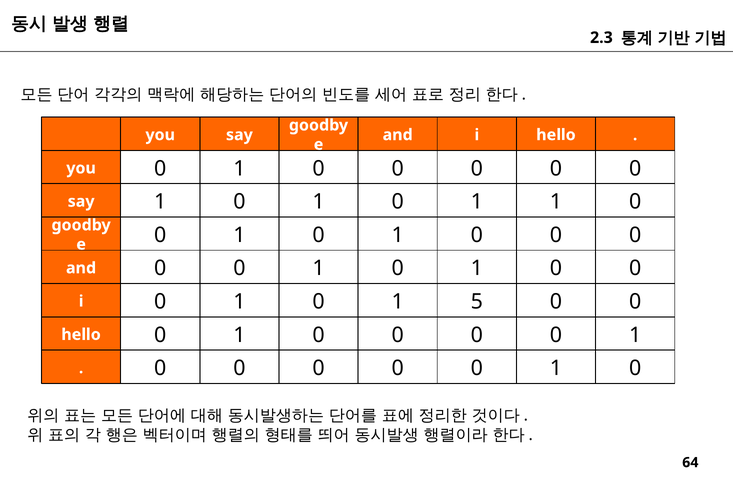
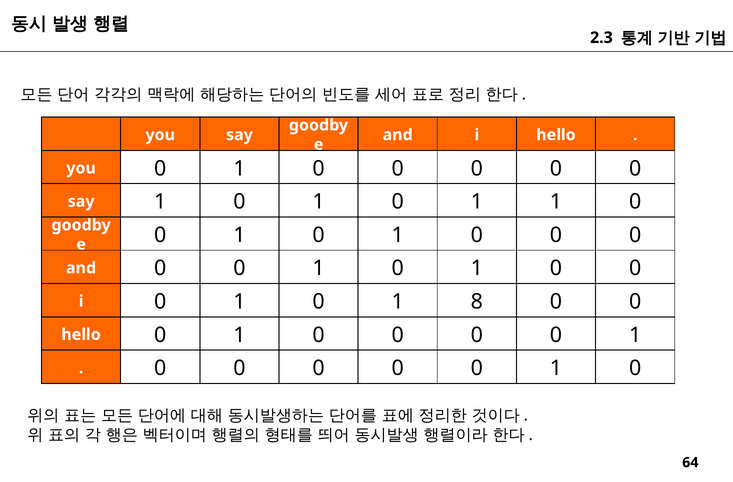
5: 5 -> 8 (477, 301)
